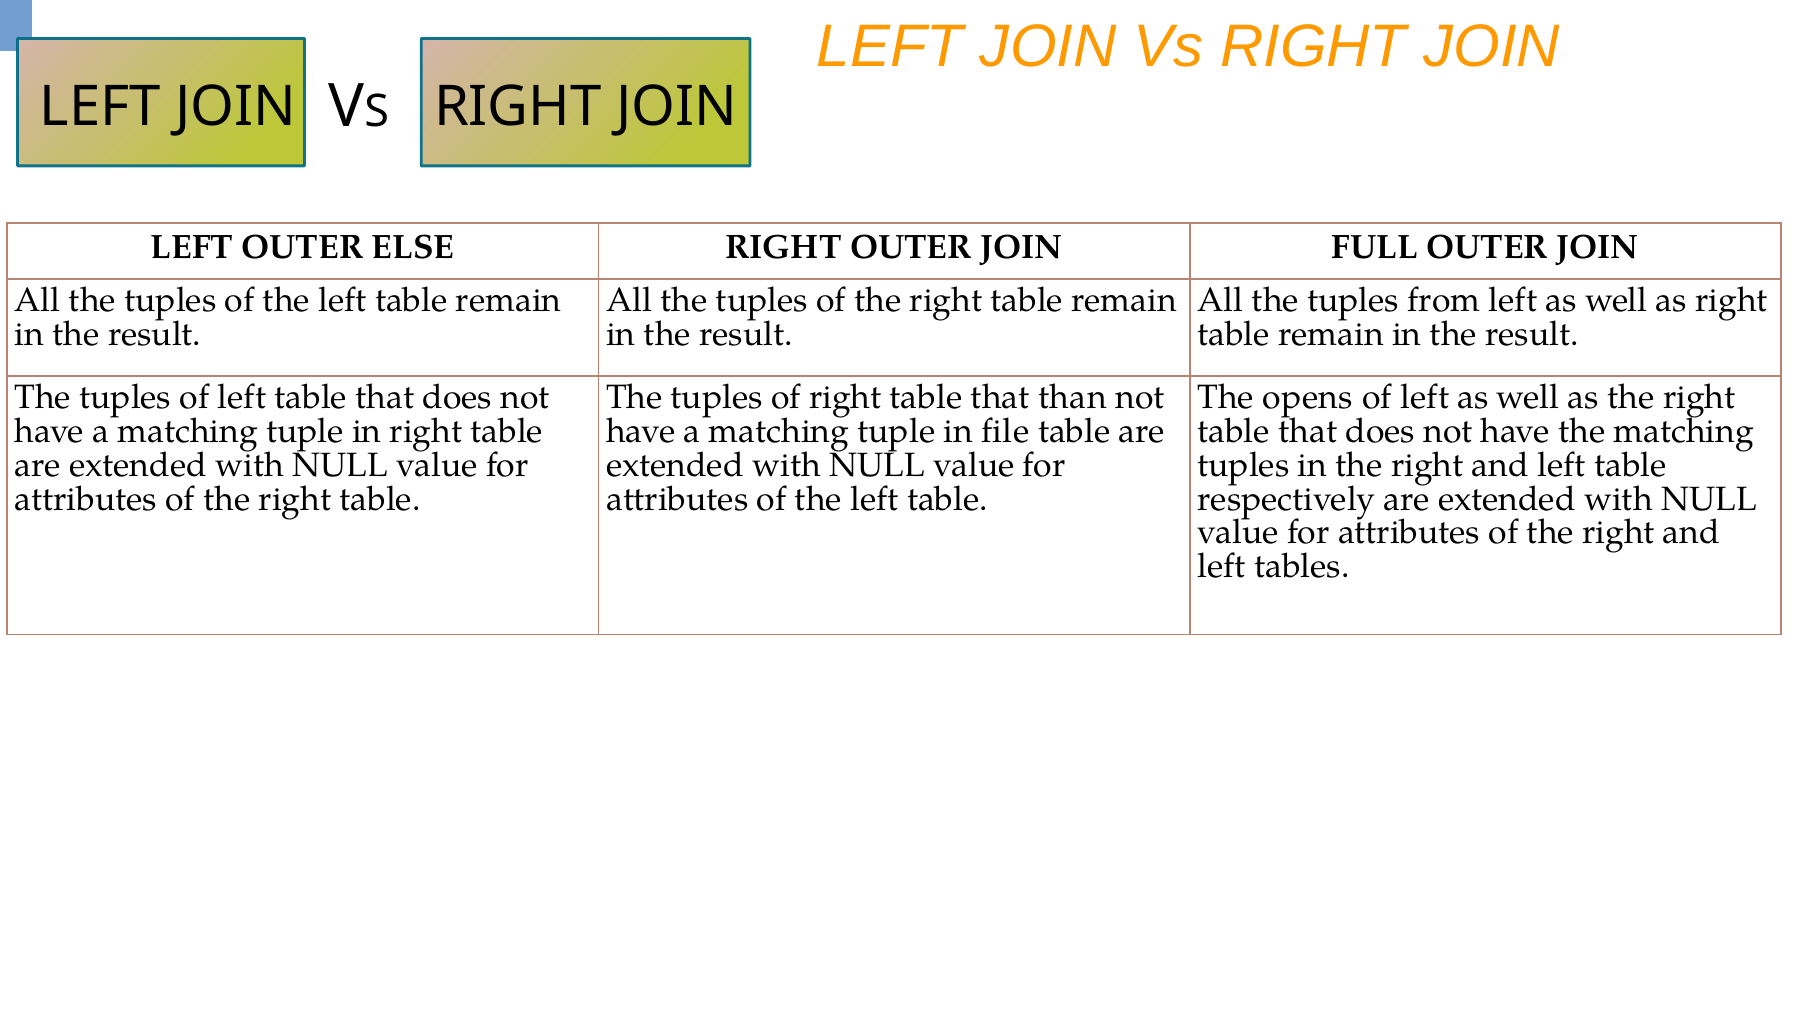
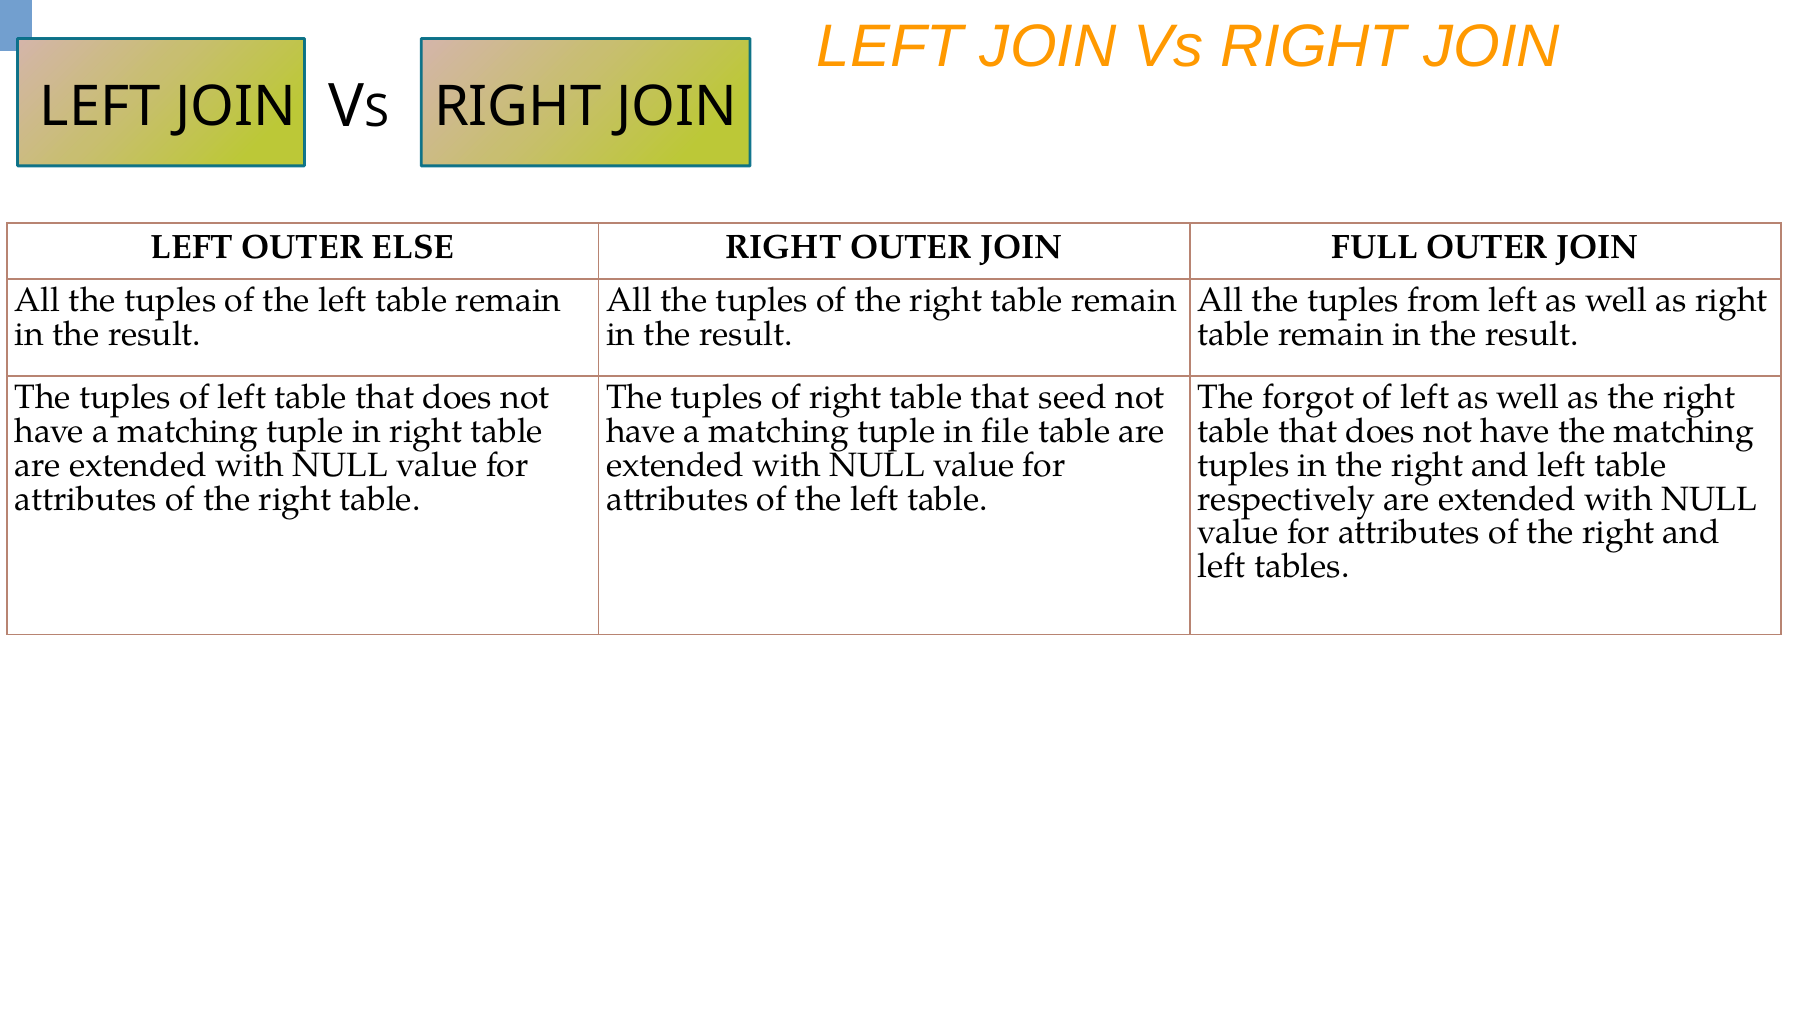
than: than -> seed (1073, 397)
opens: opens -> forgot (1308, 397)
